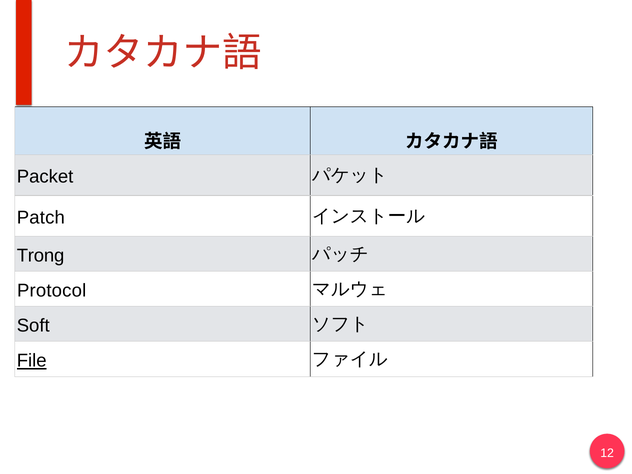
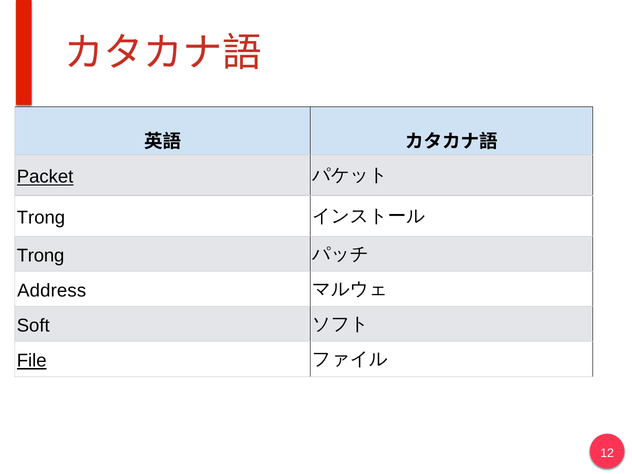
Packet underline: none -> present (45, 177)
Patch: Patch -> Trong (41, 218)
Protocol: Protocol -> Address (52, 290)
